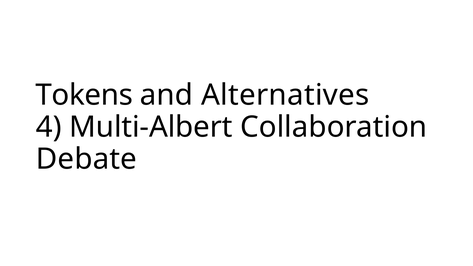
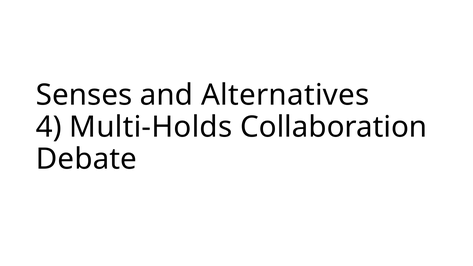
Tokens: Tokens -> Senses (84, 95)
Multi-Albert: Multi-Albert -> Multi-Holds (151, 127)
